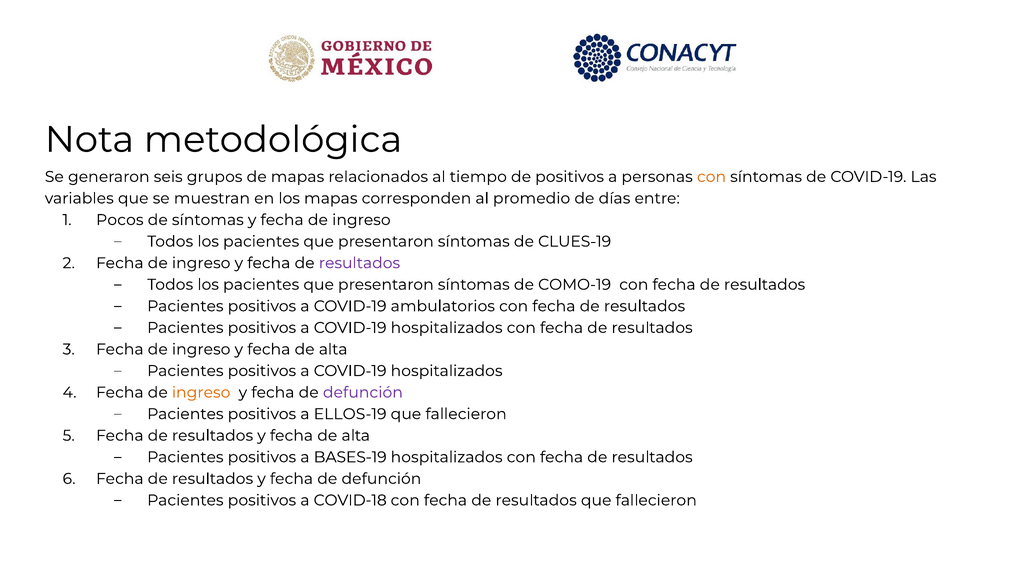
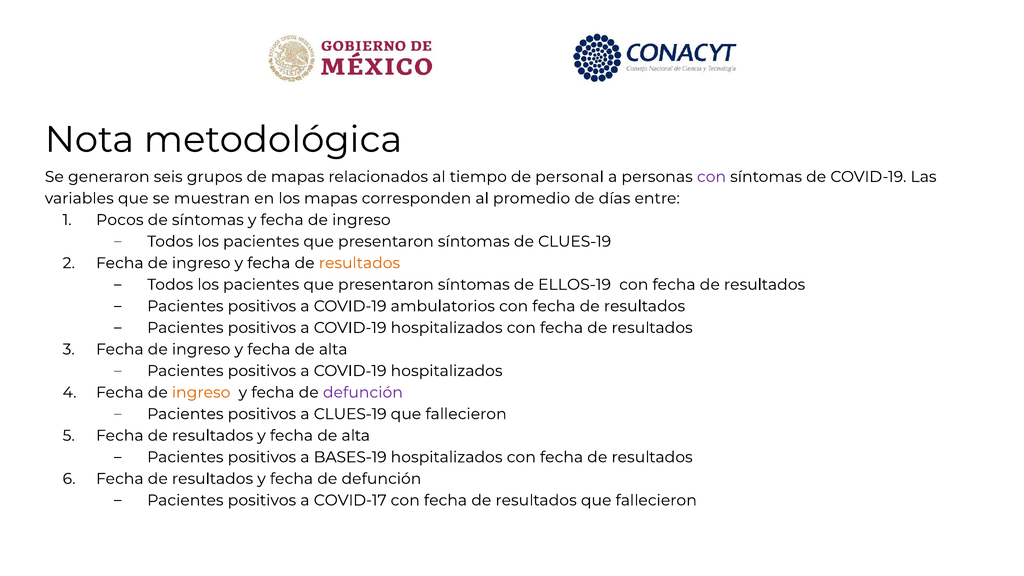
de positivos: positivos -> personal (569, 177)
con colour: orange -> purple (711, 177)
resultados colour: purple -> orange (359, 263)
COMO-19: COMO-19 -> ELLOS-19 (575, 285)
a ELLOS-19: ELLOS-19 -> CLUES-19 (350, 414)
COVID-18: COVID-18 -> COVID-17 (350, 500)
